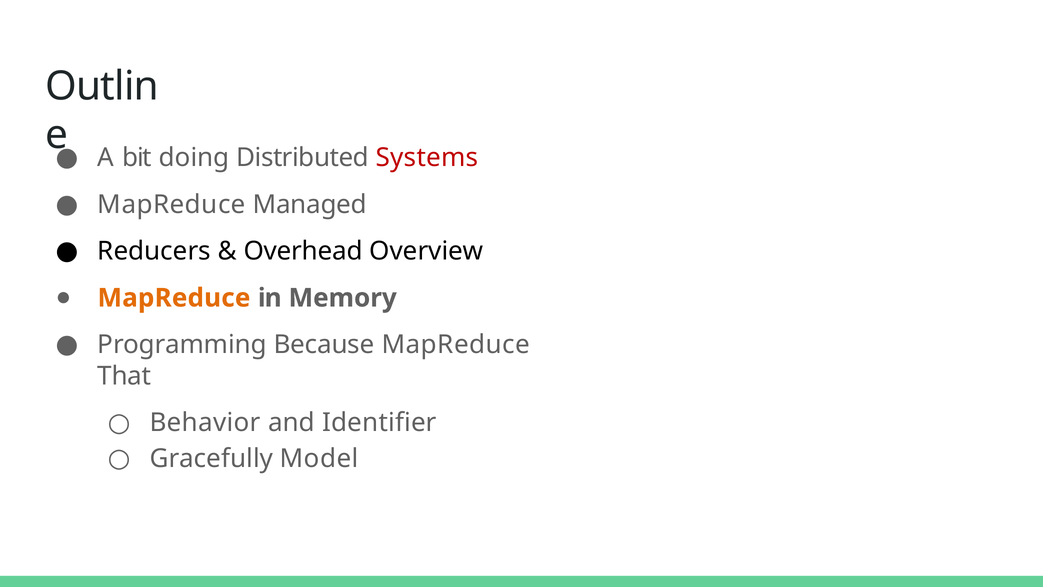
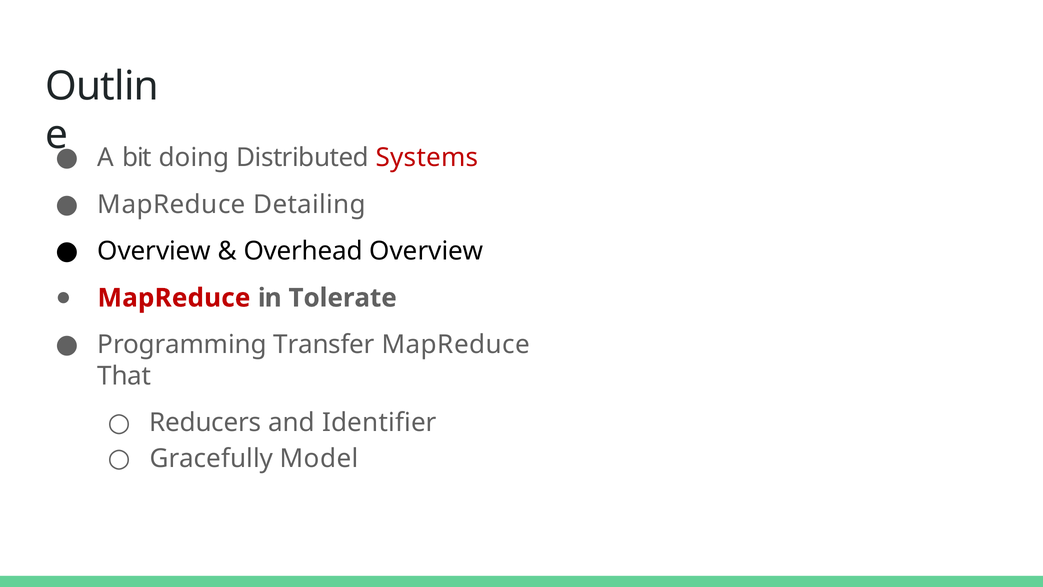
Managed: Managed -> Detailing (309, 204)
Reducers: Reducers -> Overview (154, 251)
MapReduce colour: orange -> red (174, 298)
Memory: Memory -> Tolerate (343, 298)
Because: Because -> Transfer (324, 345)
Behavior: Behavior -> Reducers (205, 423)
